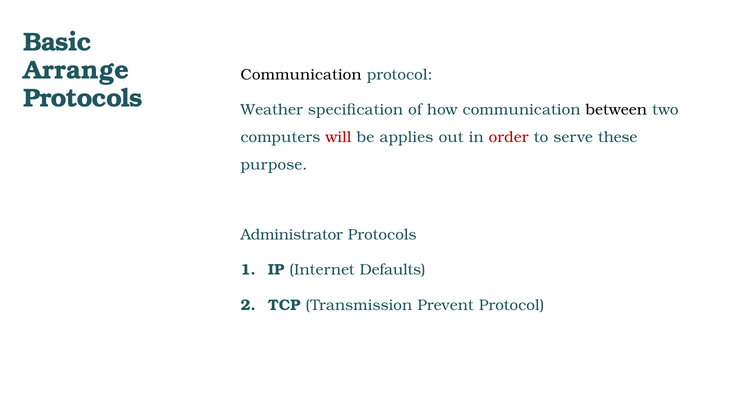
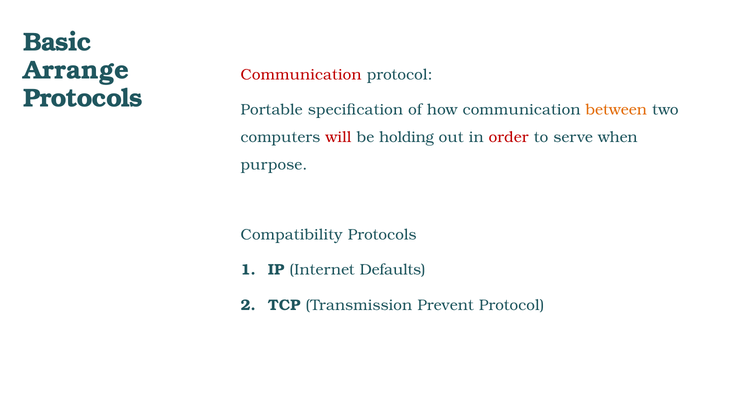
Communication colour: black -> red (301, 75)
Weather: Weather -> Portable (272, 110)
between colour: black -> orange (616, 110)
applies: applies -> holding (407, 138)
these: these -> when (618, 138)
Administrator: Administrator -> Compatibility (292, 235)
